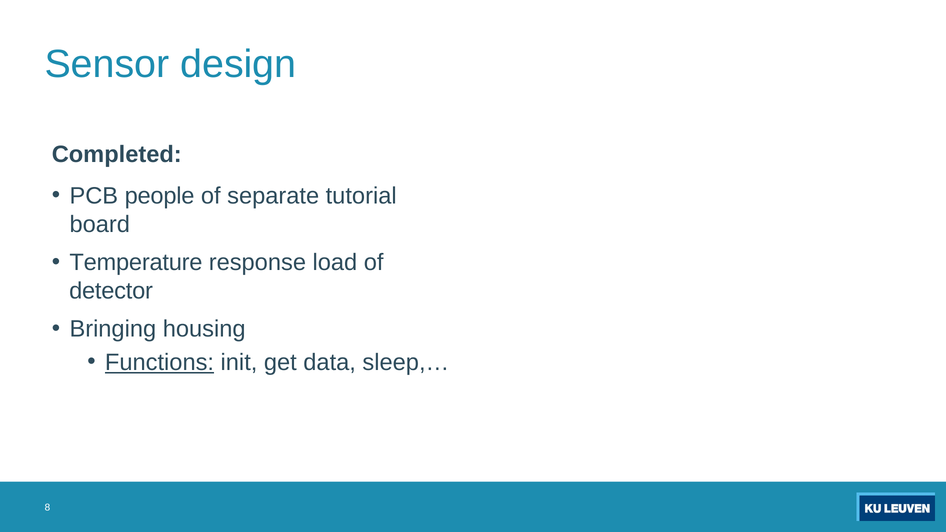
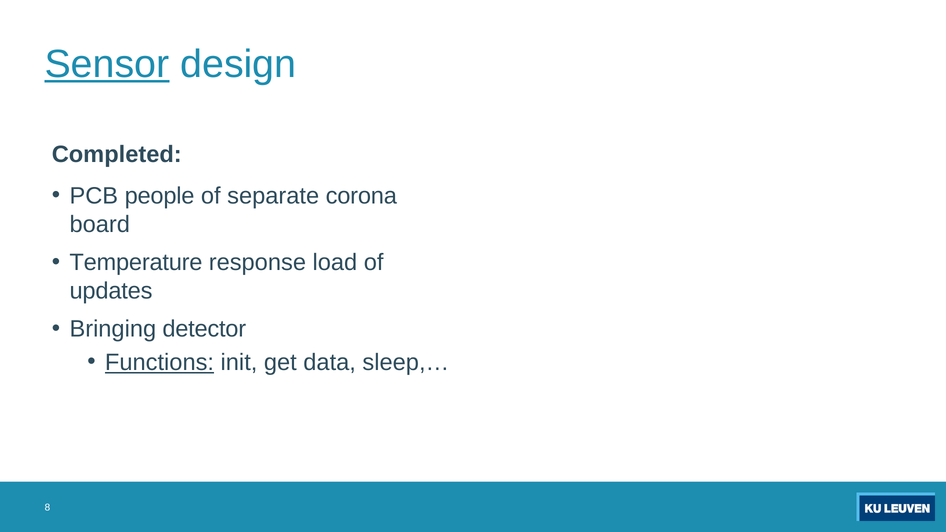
Sensor underline: none -> present (107, 64)
tutorial: tutorial -> corona (361, 196)
detector: detector -> updates (111, 291)
housing: housing -> detector (204, 329)
